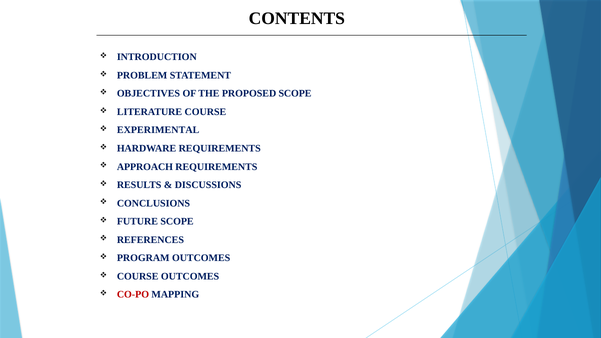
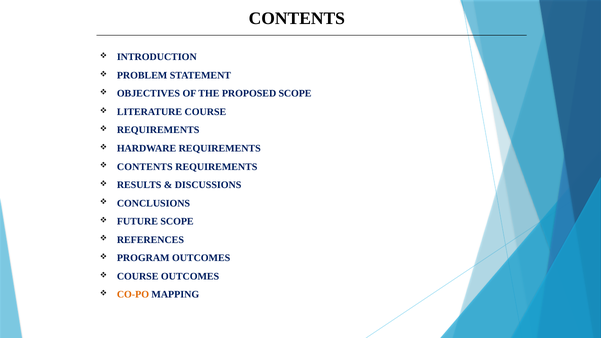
EXPERIMENTAL: EXPERIMENTAL -> REQUIREMENTS (158, 130)
APPROACH: APPROACH -> CONTENTS (145, 167)
CO-PO colour: red -> orange (133, 295)
